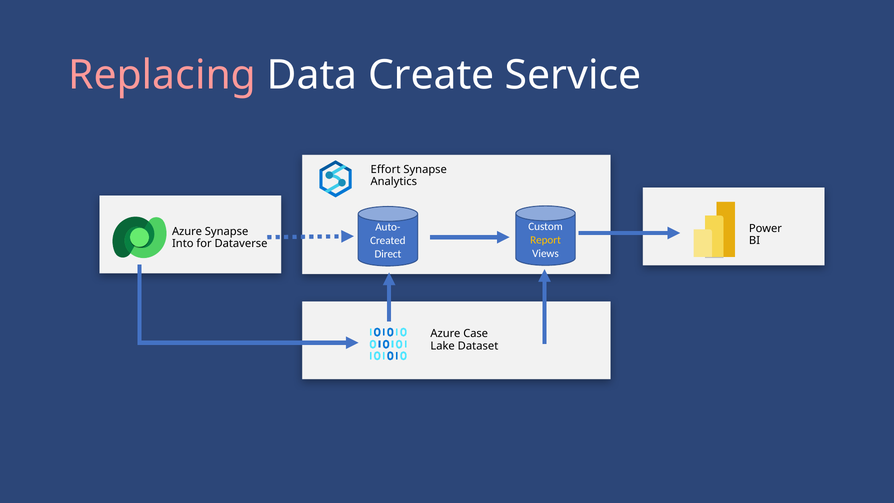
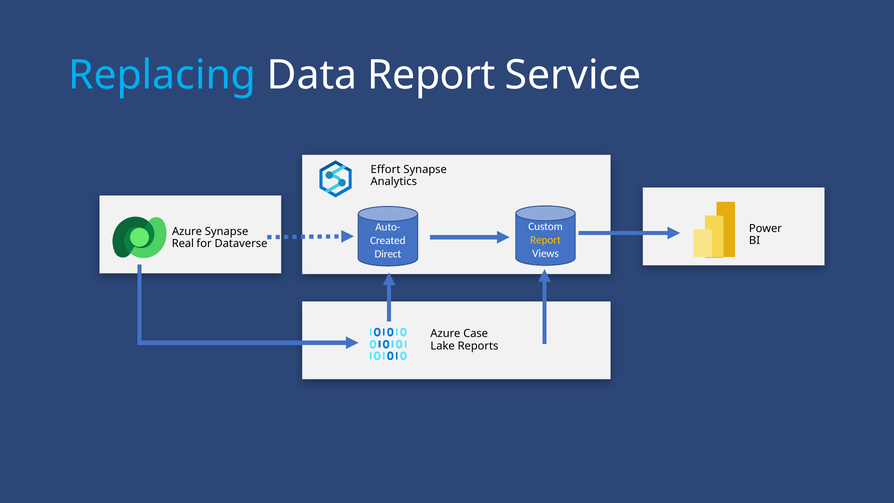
Replacing colour: pink -> light blue (162, 75)
Data Create: Create -> Report (431, 75)
Into: Into -> Real (183, 244)
Dataset: Dataset -> Reports (478, 346)
